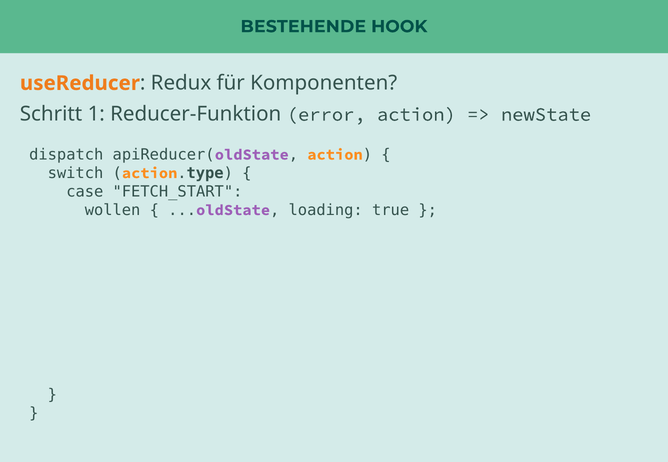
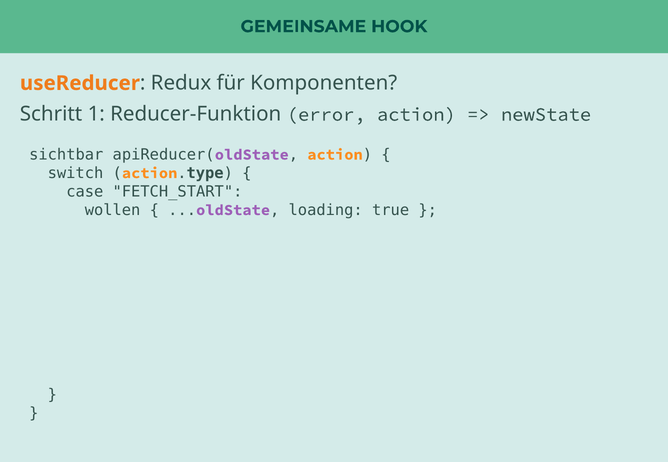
BESTEHENDE: BESTEHENDE -> GEMEINSAME (303, 27)
dispatch: dispatch -> sichtbar (66, 155)
